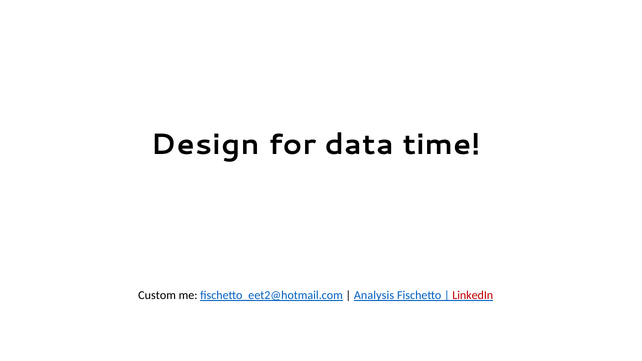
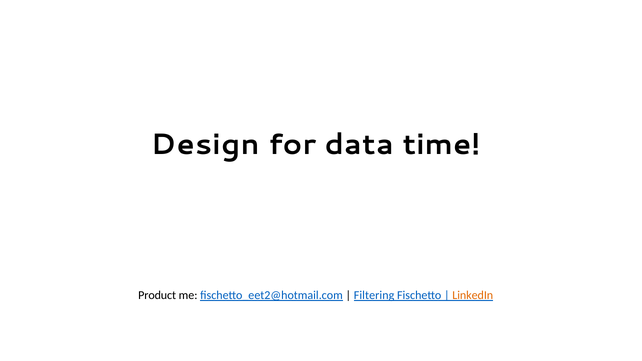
Custom: Custom -> Product (157, 295)
Analysis: Analysis -> Filtering (374, 295)
LinkedIn colour: red -> orange (473, 295)
